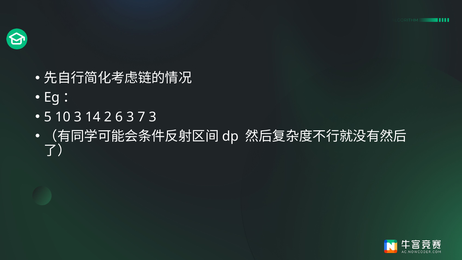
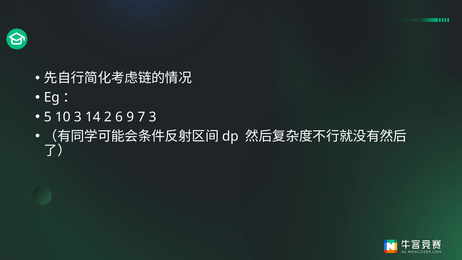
6 3: 3 -> 9 (130, 117)
